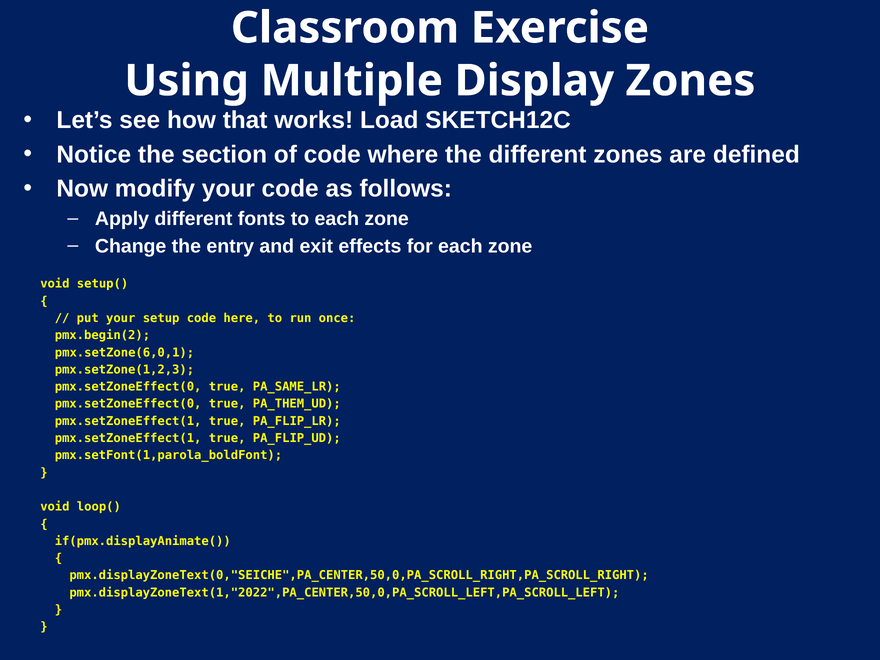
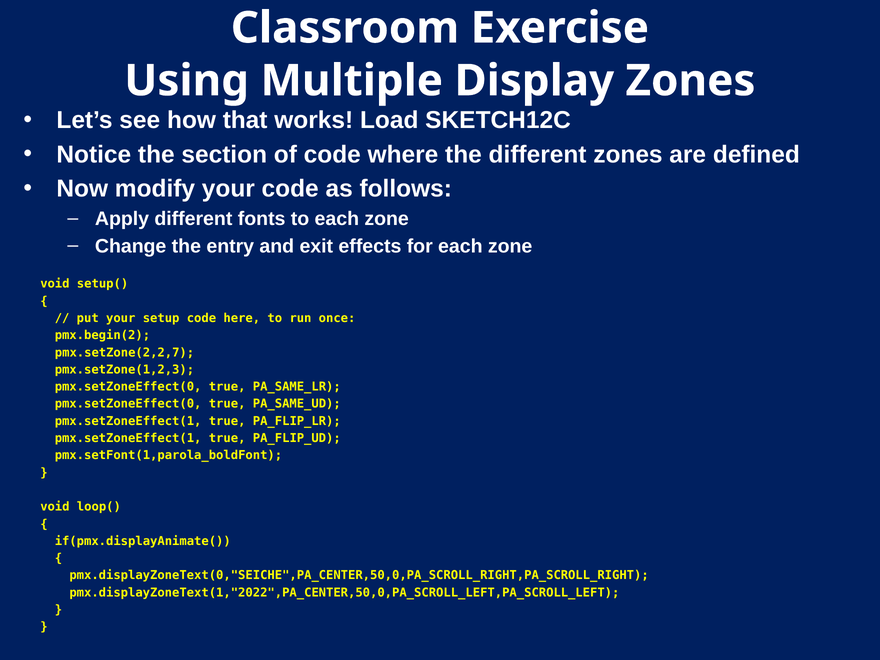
pmx.setZone(6,0,1: pmx.setZone(6,0,1 -> pmx.setZone(2,2,7 (125, 353)
PA_THEM_UD: PA_THEM_UD -> PA_SAME_UD (297, 404)
